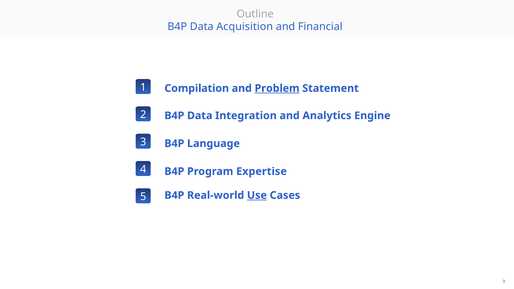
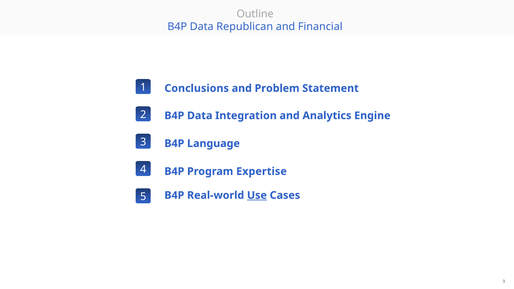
Acquisition: Acquisition -> Republican (245, 27)
Compilation: Compilation -> Conclusions (197, 88)
Problem underline: present -> none (277, 88)
